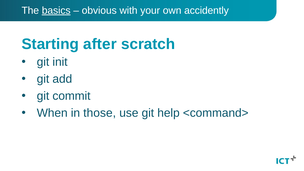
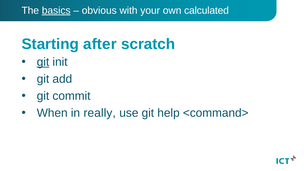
accidently: accidently -> calculated (207, 11)
git underline: none -> present (43, 62)
those: those -> really (100, 113)
